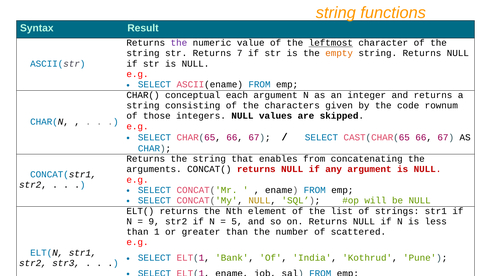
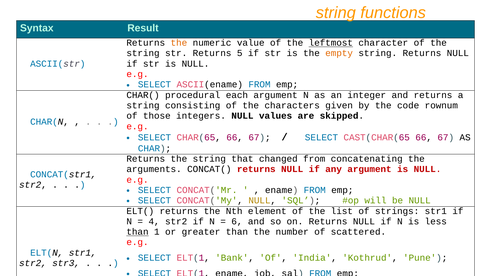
the colour: purple -> orange (179, 43)
7: 7 -> 5 (240, 53)
conceptual: conceptual -> procedural (193, 95)
enables: enables -> changed (278, 159)
9: 9 -> 4 (154, 222)
5: 5 -> 6 (237, 222)
than underline: none -> present (137, 232)
